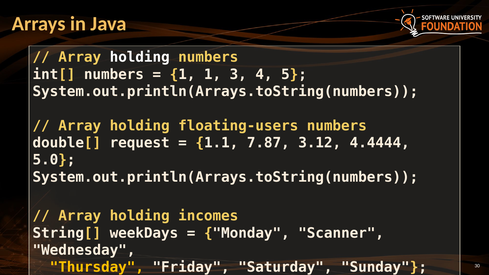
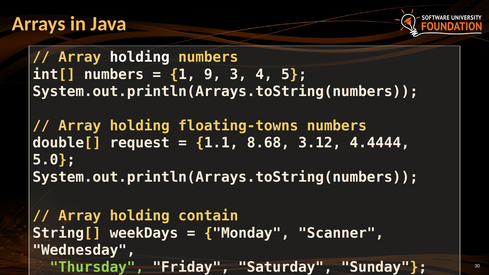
1 1: 1 -> 9 (213, 74)
floating-users: floating-users -> floating-towns (238, 126)
7.87: 7.87 -> 8.68 (268, 143)
incomes: incomes -> contain (208, 216)
Thursday colour: yellow -> light green (97, 267)
